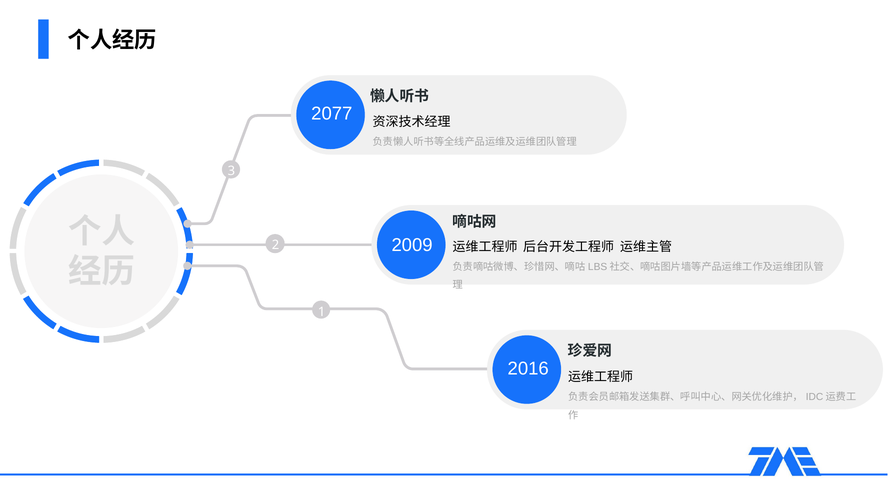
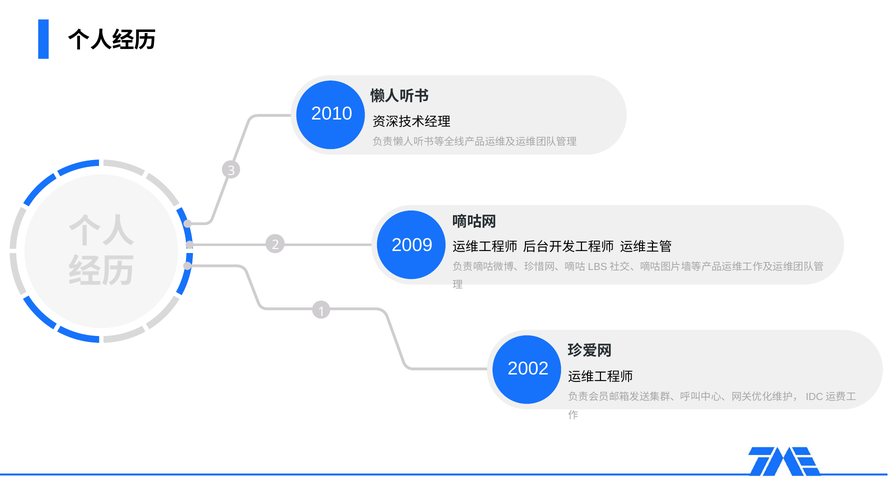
2077: 2077 -> 2010 (332, 114)
2016: 2016 -> 2002 (528, 369)
